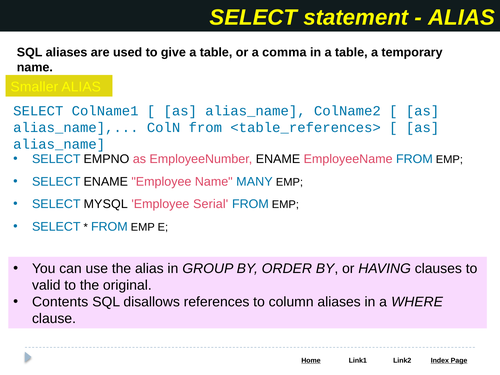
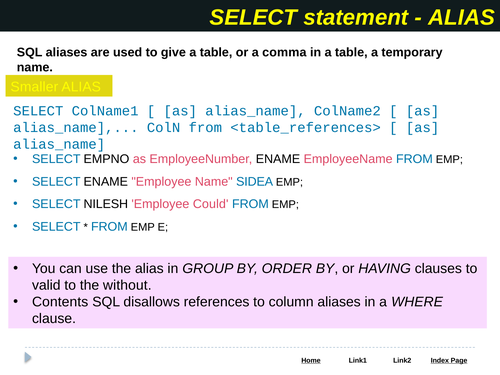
MANY: MANY -> SIDEA (255, 182)
MYSQL: MYSQL -> NILESH (106, 204)
Serial: Serial -> Could (211, 204)
original: original -> without (127, 285)
